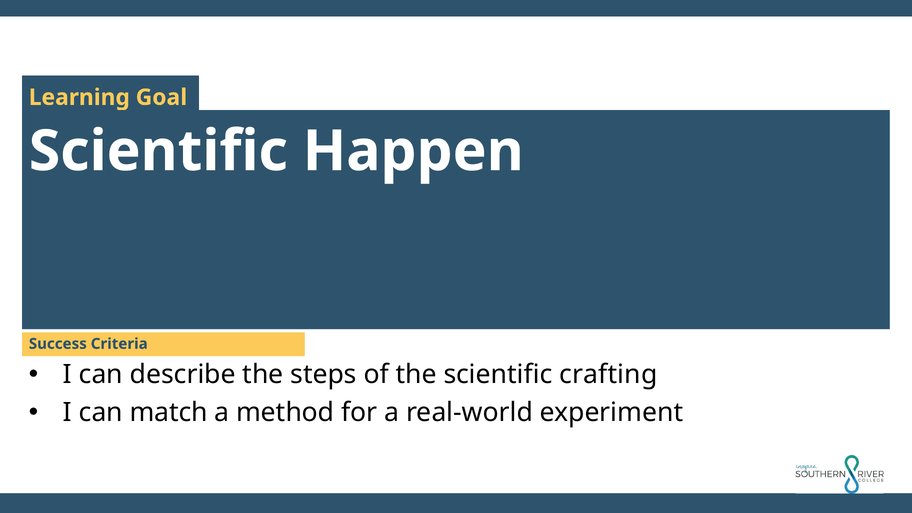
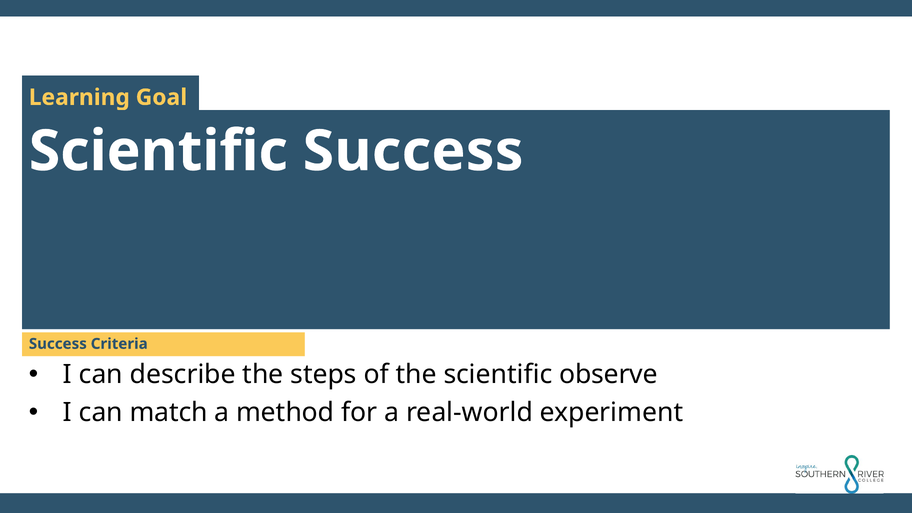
Scientific Happen: Happen -> Success (413, 151)
crafting: crafting -> observe (608, 374)
